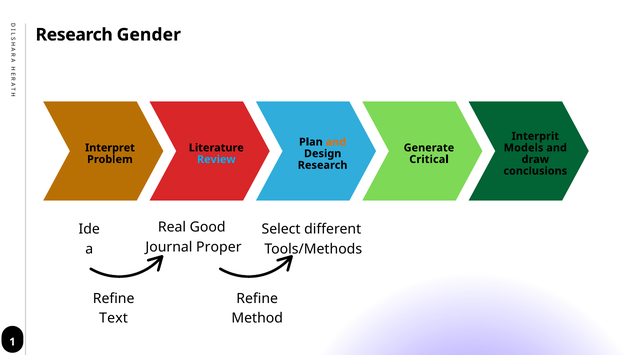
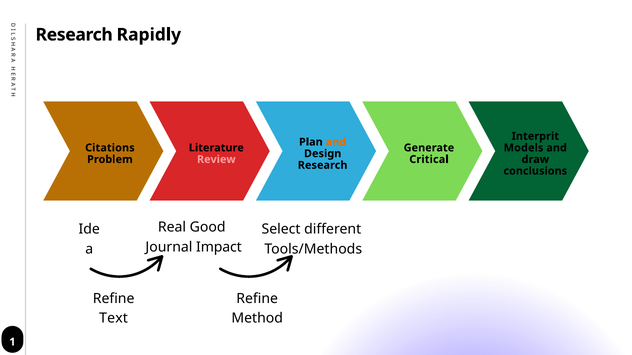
Gender: Gender -> Rapidly (149, 35)
Interpret: Interpret -> Citations (110, 148)
Review colour: light blue -> pink (216, 160)
Proper: Proper -> Impact (219, 247)
